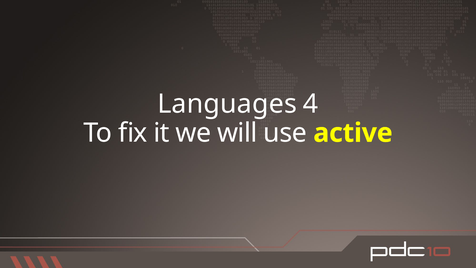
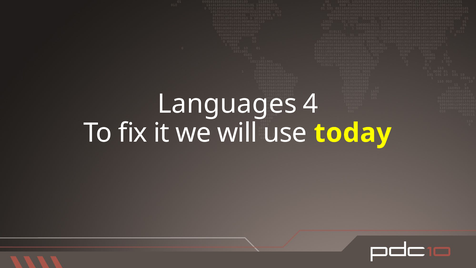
active: active -> today (353, 133)
